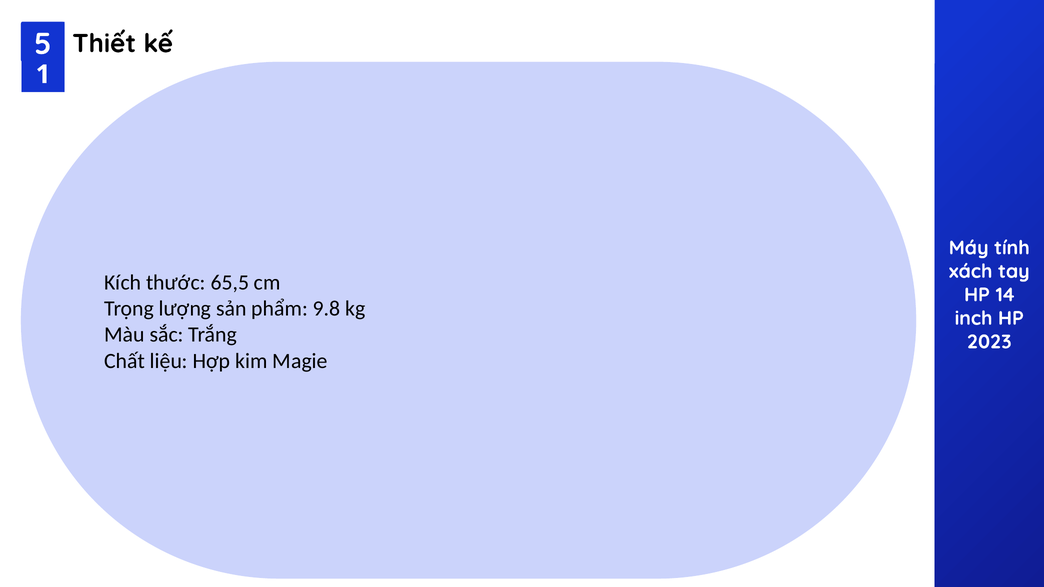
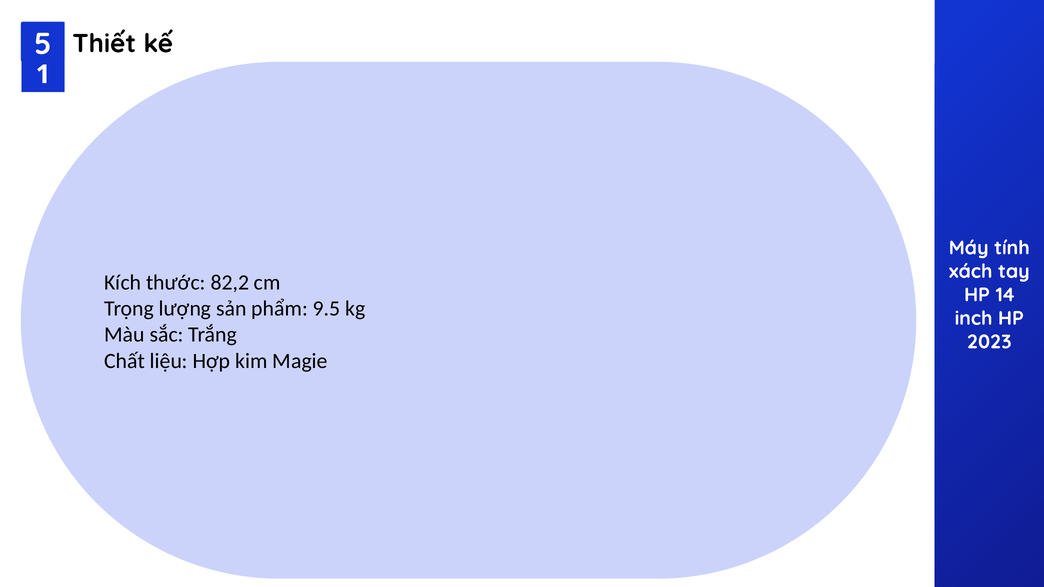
65,5: 65,5 -> 82,2 (230, 283)
9.8: 9.8 -> 9.5 (327, 309)
